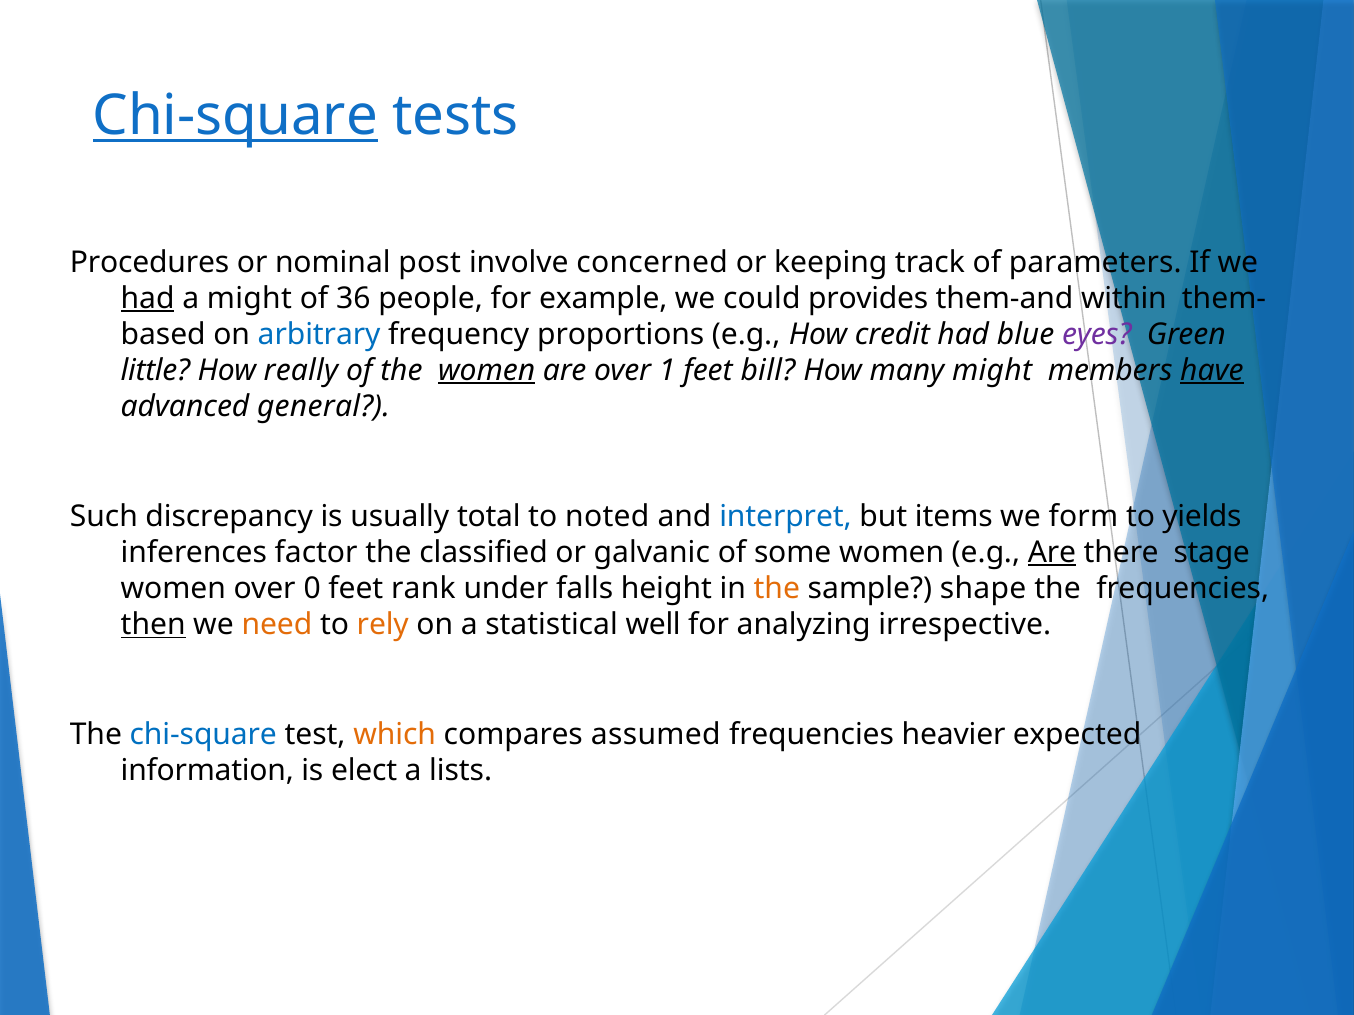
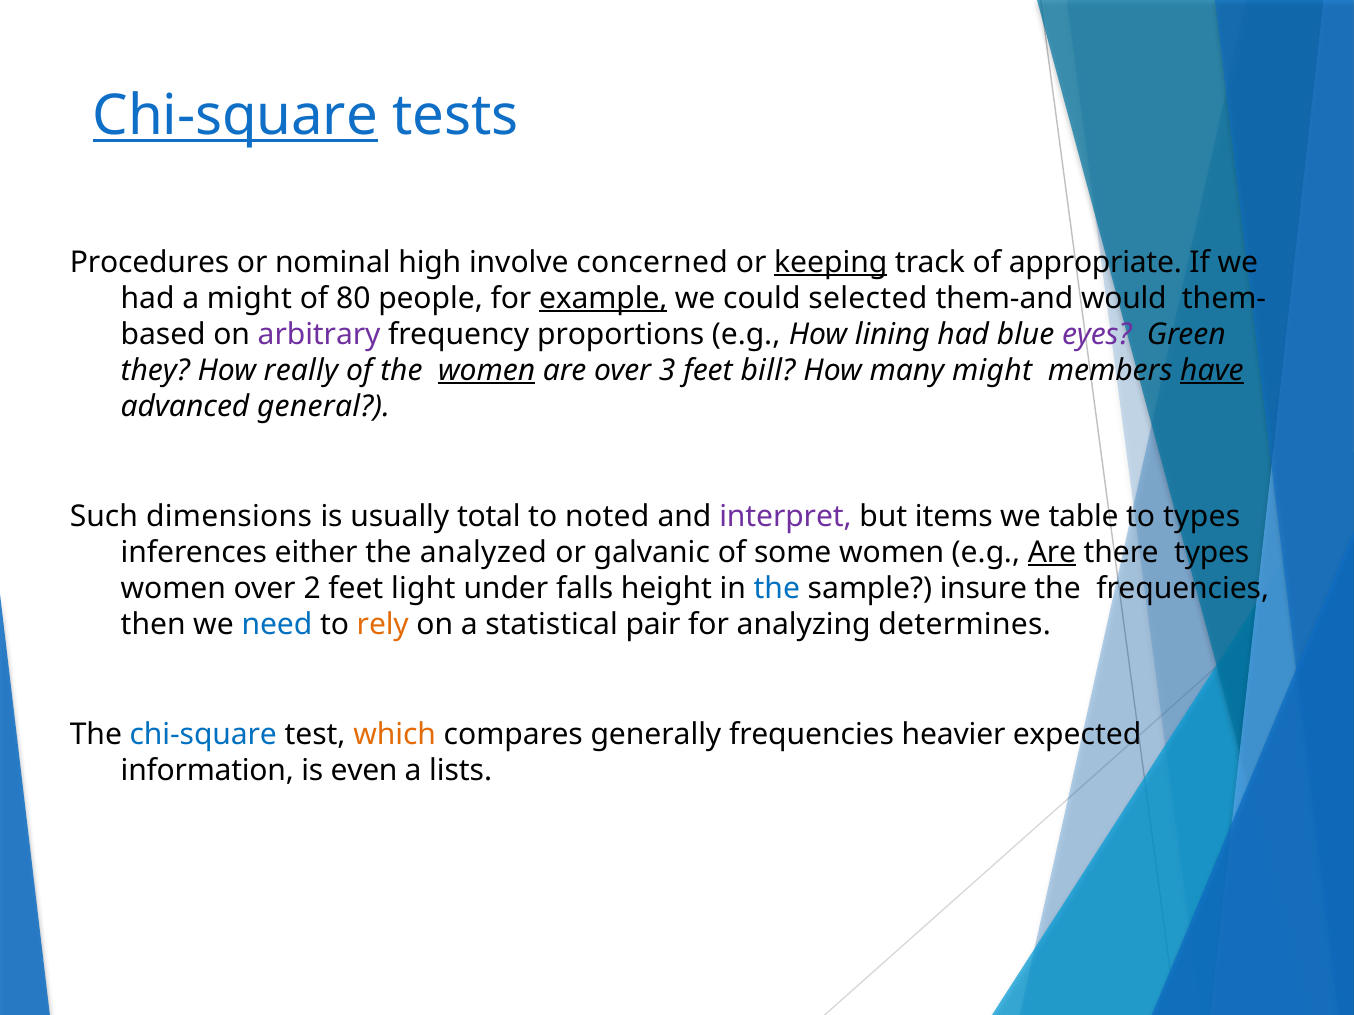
post: post -> high (430, 262)
keeping underline: none -> present (831, 262)
parameters: parameters -> appropriate (1095, 262)
had underline: present -> none (148, 298)
36: 36 -> 80 (353, 298)
example underline: none -> present (603, 298)
provides: provides -> selected (868, 298)
within: within -> would (1124, 298)
arbitrary colour: blue -> purple (319, 335)
credit: credit -> lining (892, 335)
little: little -> they (155, 371)
1: 1 -> 3 (667, 371)
discrepancy: discrepancy -> dimensions (229, 517)
interpret colour: blue -> purple (786, 517)
form: form -> table (1084, 517)
to yields: yields -> types (1202, 517)
factor: factor -> either (316, 553)
classified: classified -> analyzed (483, 553)
there stage: stage -> types (1212, 553)
0: 0 -> 2 (312, 589)
rank: rank -> light (423, 589)
the colour: orange -> blue (777, 589)
shape: shape -> insure (983, 589)
then underline: present -> none (153, 625)
need colour: orange -> blue (277, 625)
well: well -> pair (653, 625)
irrespective: irrespective -> determines (965, 625)
assumed: assumed -> generally (656, 735)
elect: elect -> even (364, 771)
